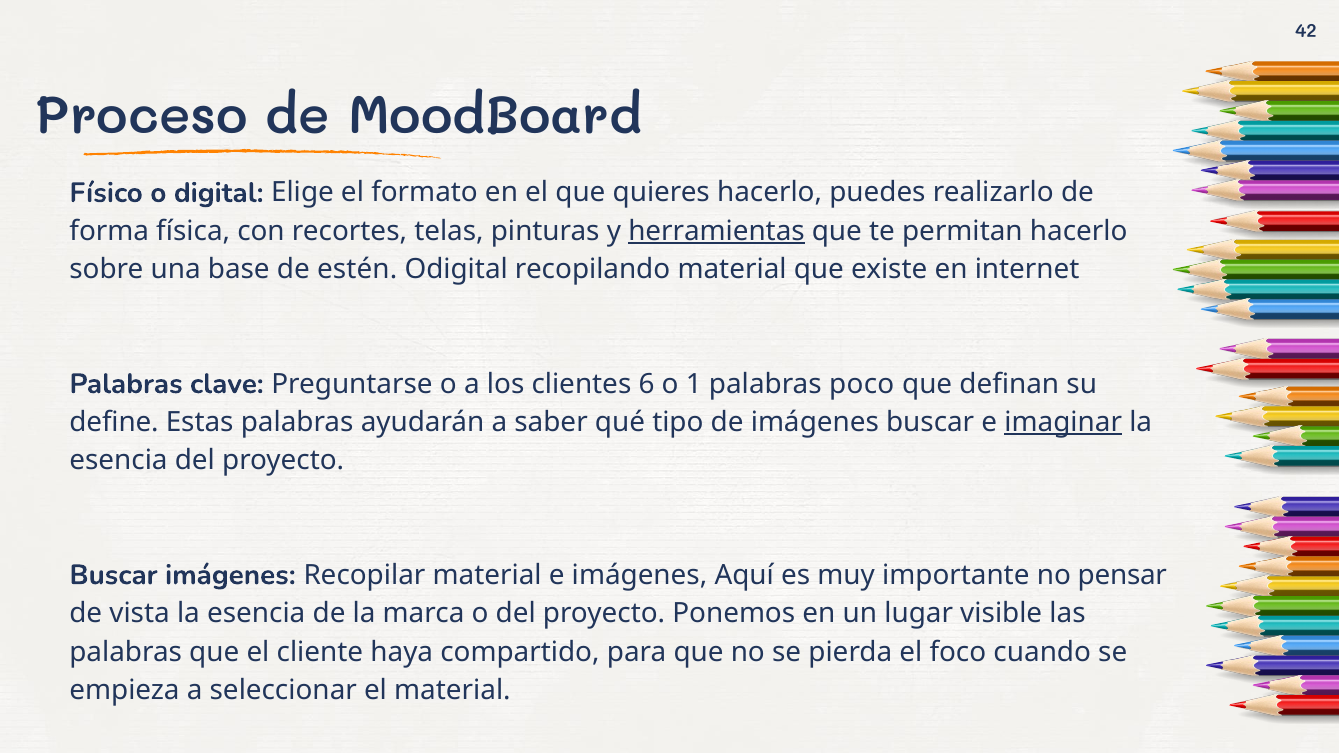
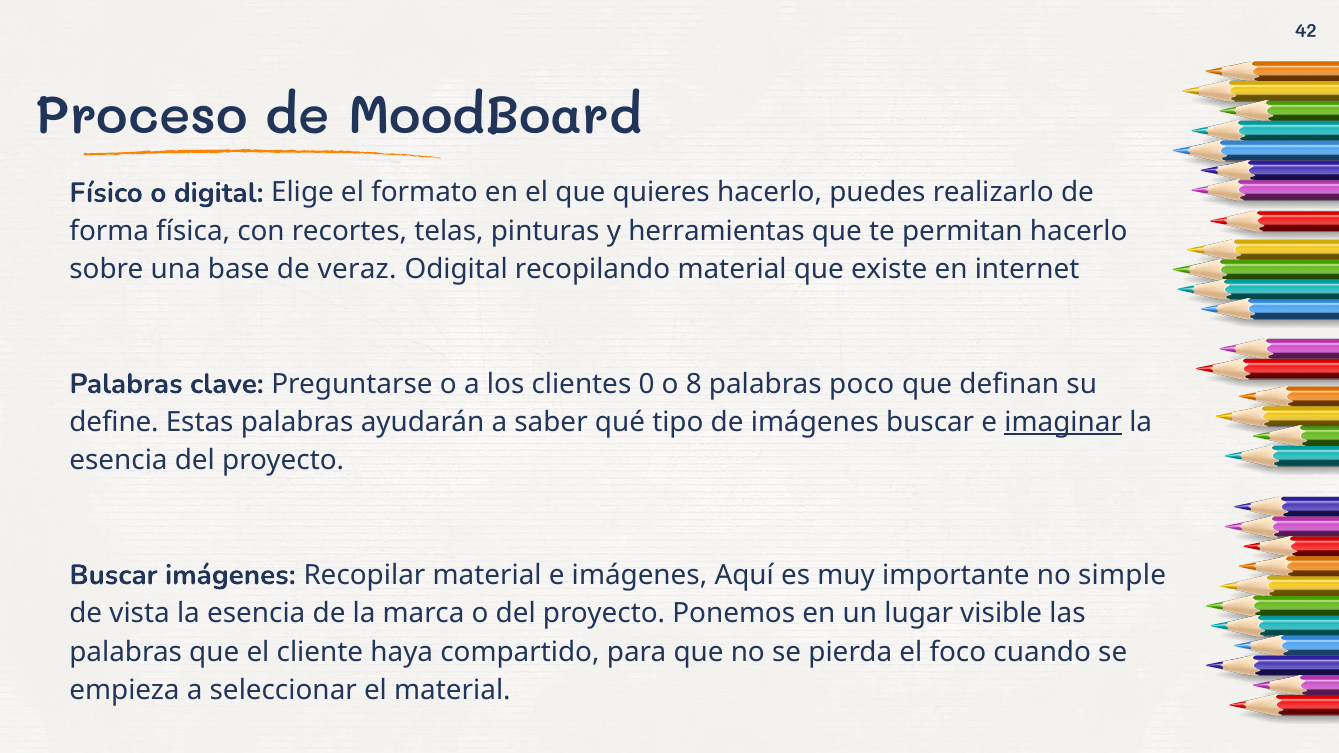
herramientas underline: present -> none (717, 231)
estén: estén -> veraz (357, 270)
6: 6 -> 0 (646, 384)
1: 1 -> 8 (694, 384)
pensar: pensar -> simple (1122, 575)
